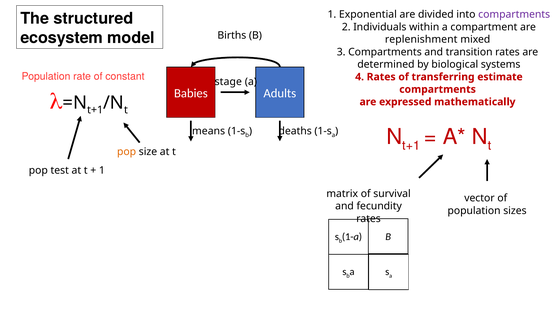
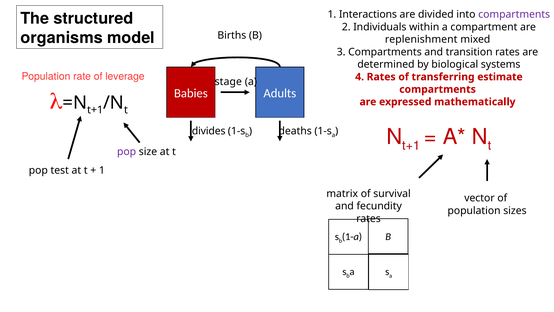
Exponential: Exponential -> Interactions (368, 14)
ecosystem: ecosystem -> organisms (62, 38)
constant: constant -> leverage (125, 76)
means: means -> divides (209, 131)
pop colour: orange -> purple (127, 151)
